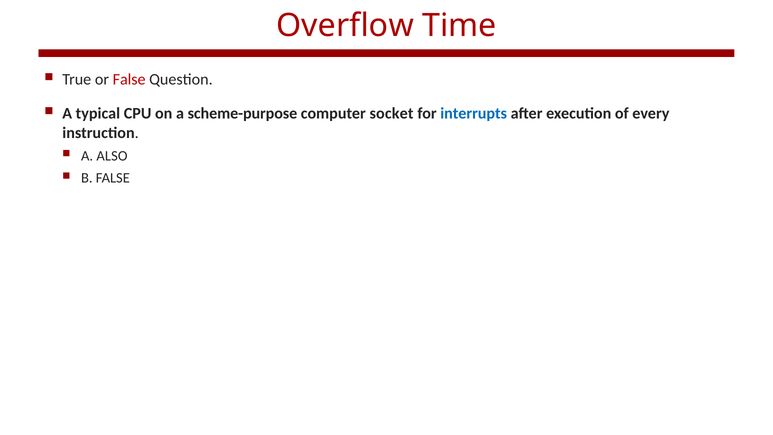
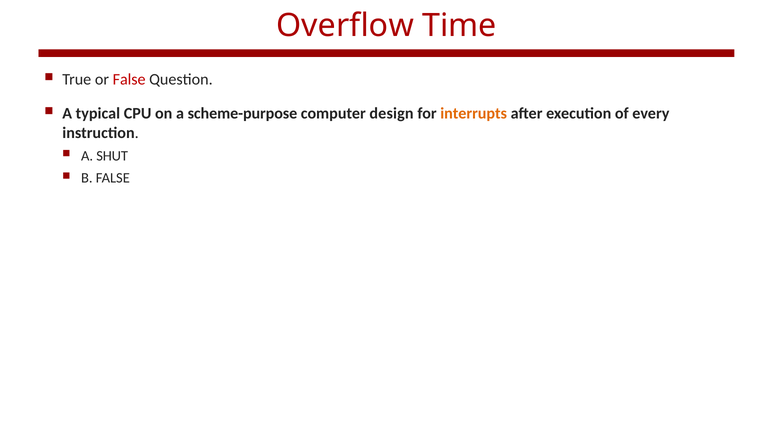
socket: socket -> design (392, 113)
interrupts colour: blue -> orange (474, 113)
ALSO: ALSO -> SHUT (112, 156)
